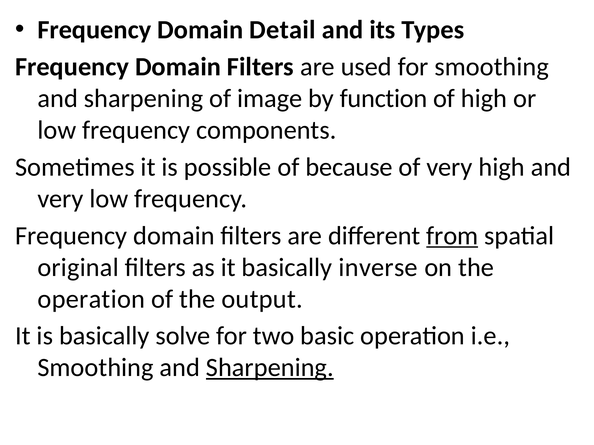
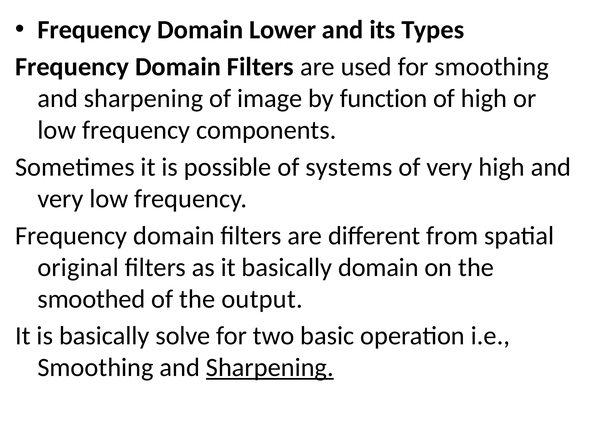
Detail: Detail -> Lower (283, 30)
because: because -> systems (349, 167)
from underline: present -> none (452, 236)
basically inverse: inverse -> domain (378, 268)
operation: operation -> smoothed (92, 299)
